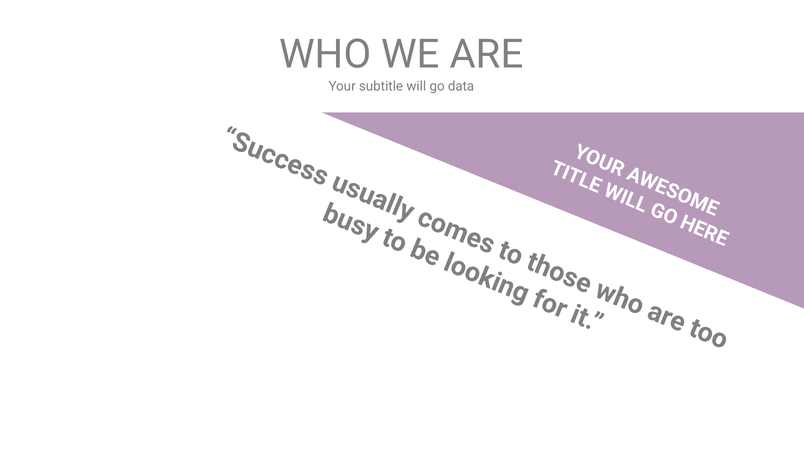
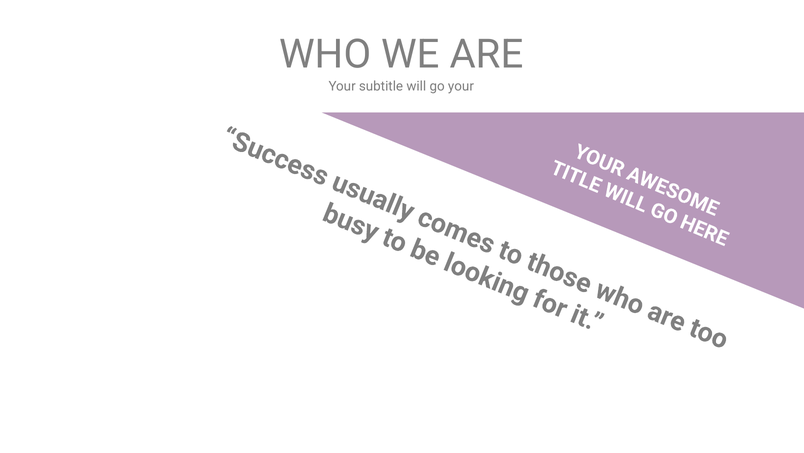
go data: data -> your (461, 86)
